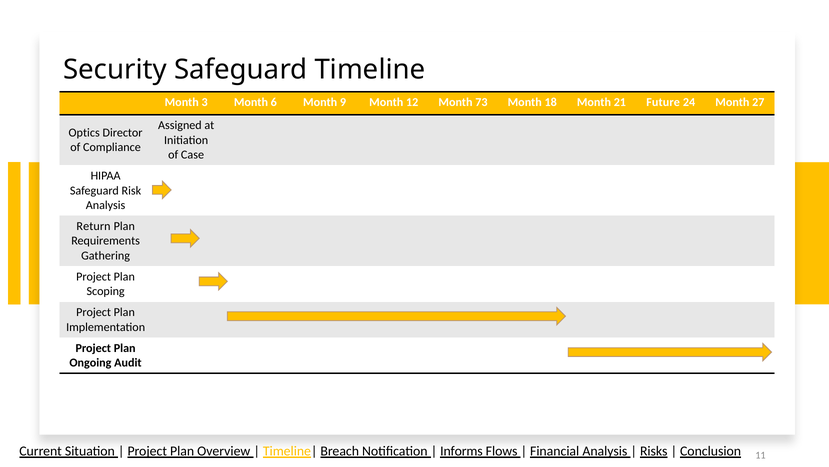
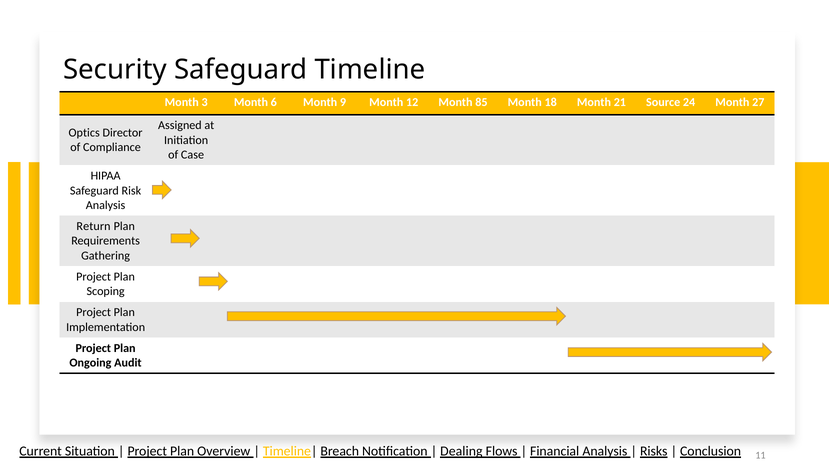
73: 73 -> 85 (481, 102)
Future: Future -> Source (663, 102)
Informs: Informs -> Dealing (461, 451)
